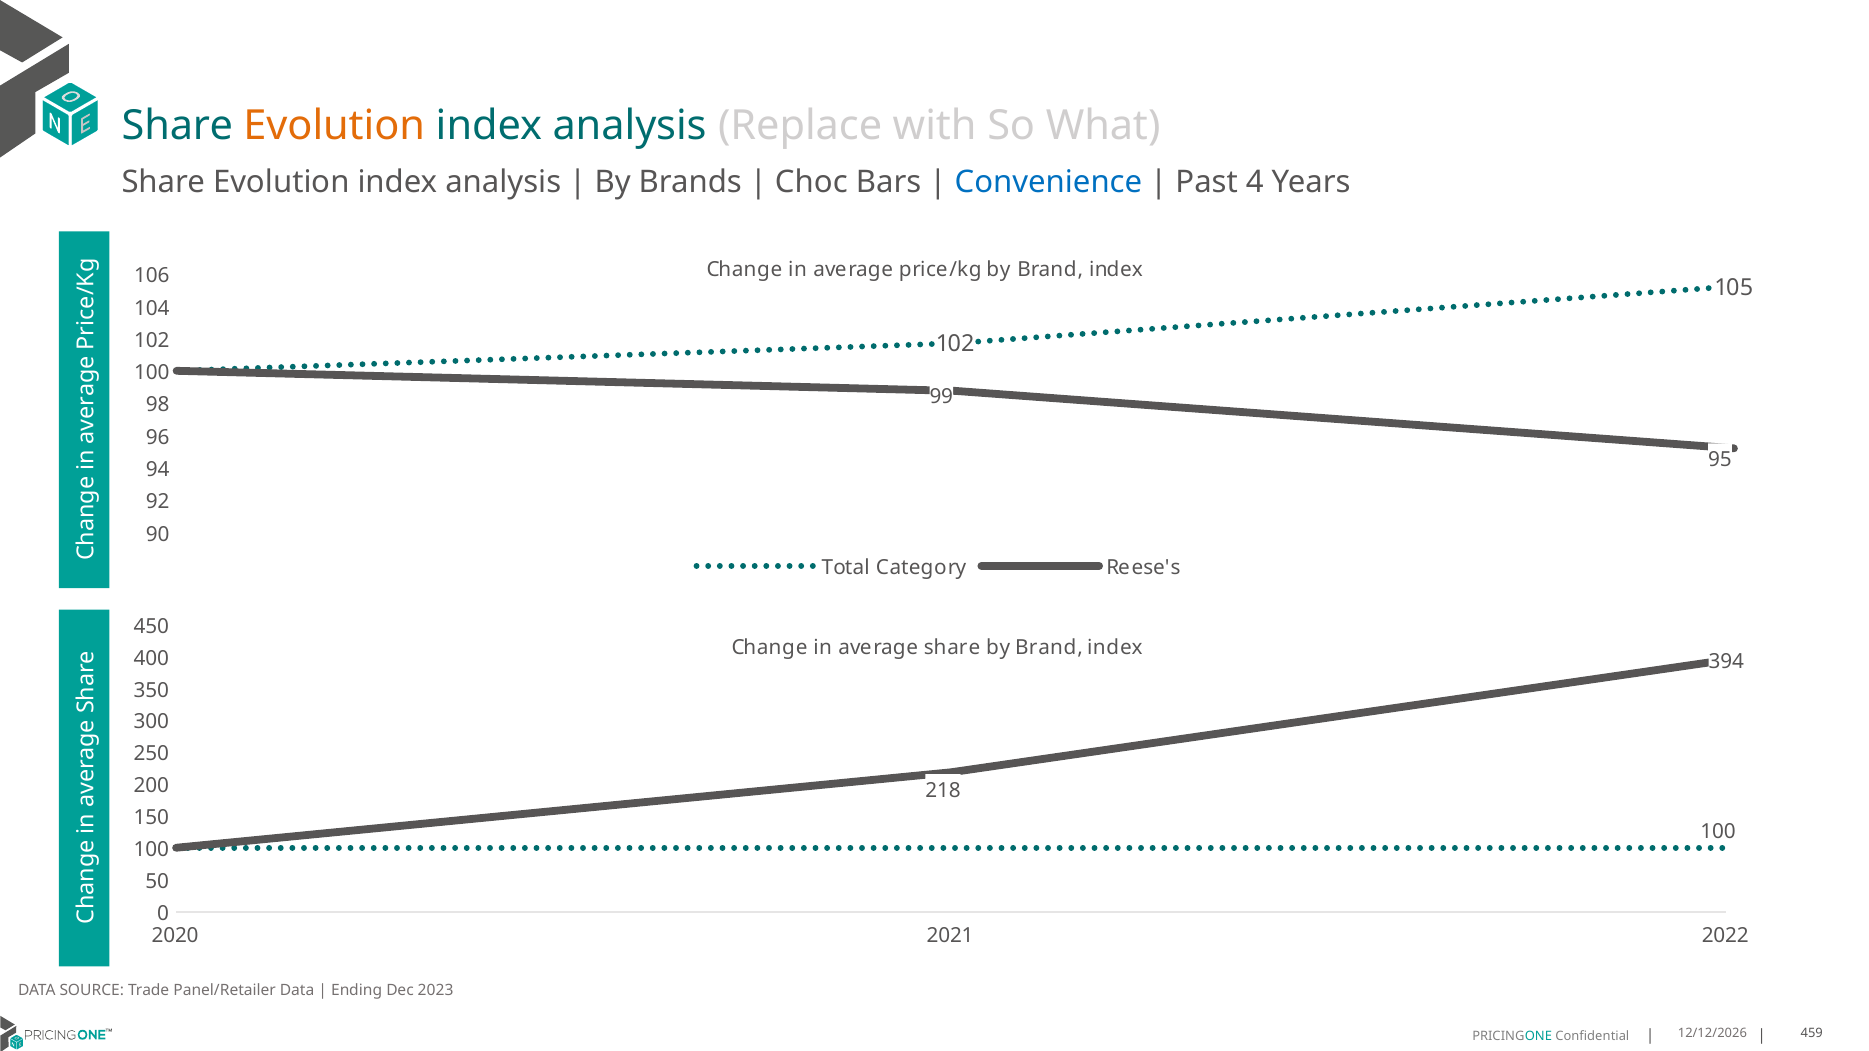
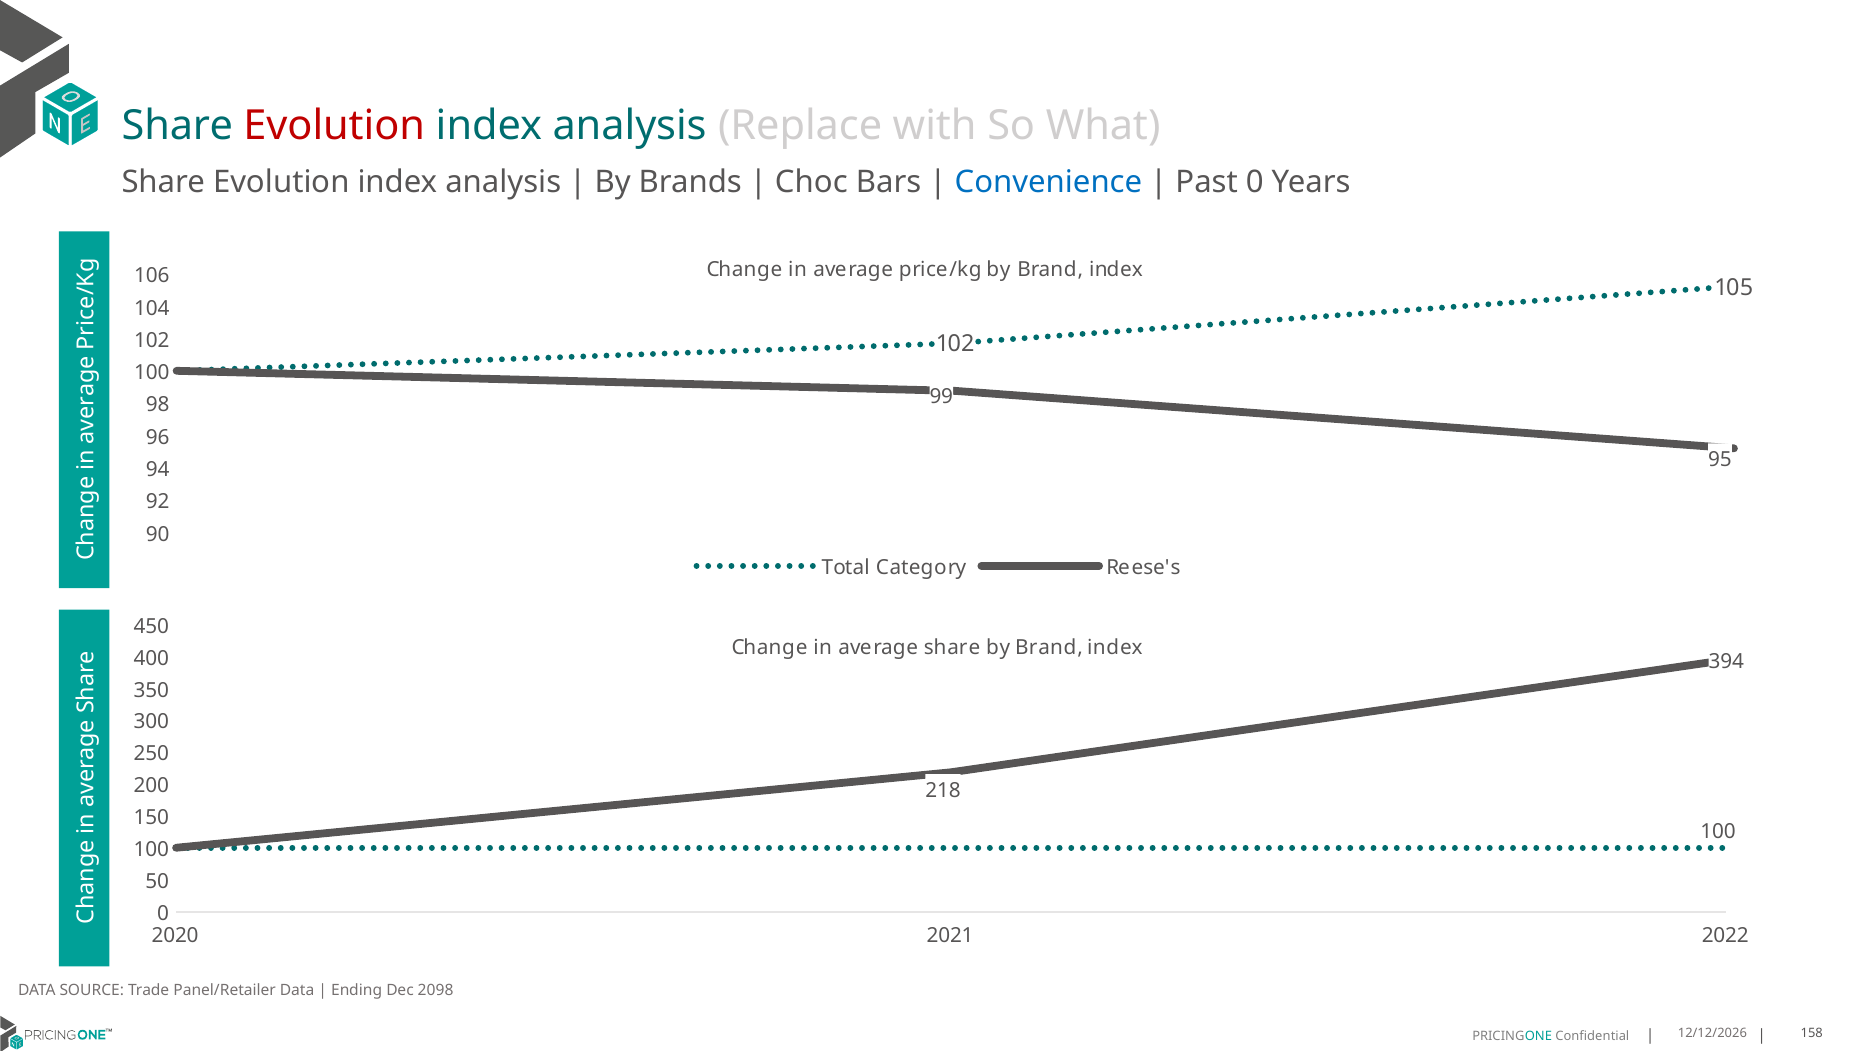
Evolution colour: orange -> red (334, 126)
Past 4: 4 -> 0 (1255, 182)
2023: 2023 -> 2098 (436, 990)
459: 459 -> 158 (1812, 1034)
